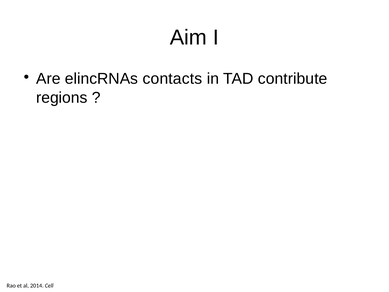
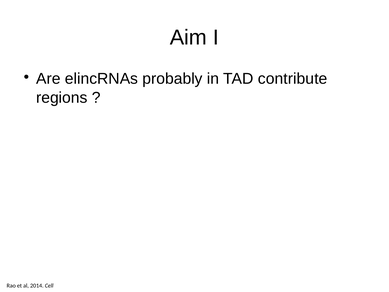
contacts: contacts -> probably (173, 79)
